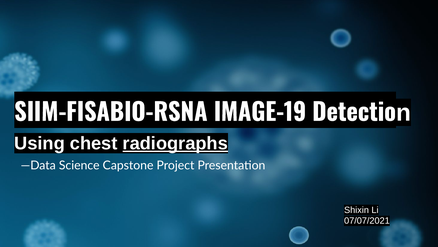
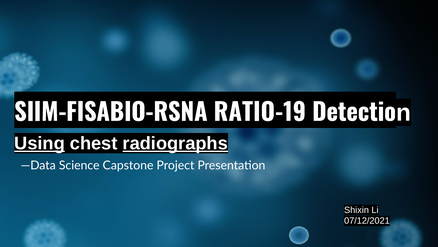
IMAGE-19: IMAGE-19 -> RATIO-19 (260, 113)
Using underline: none -> present (40, 143)
07/07/2021: 07/07/2021 -> 07/12/2021 (367, 220)
